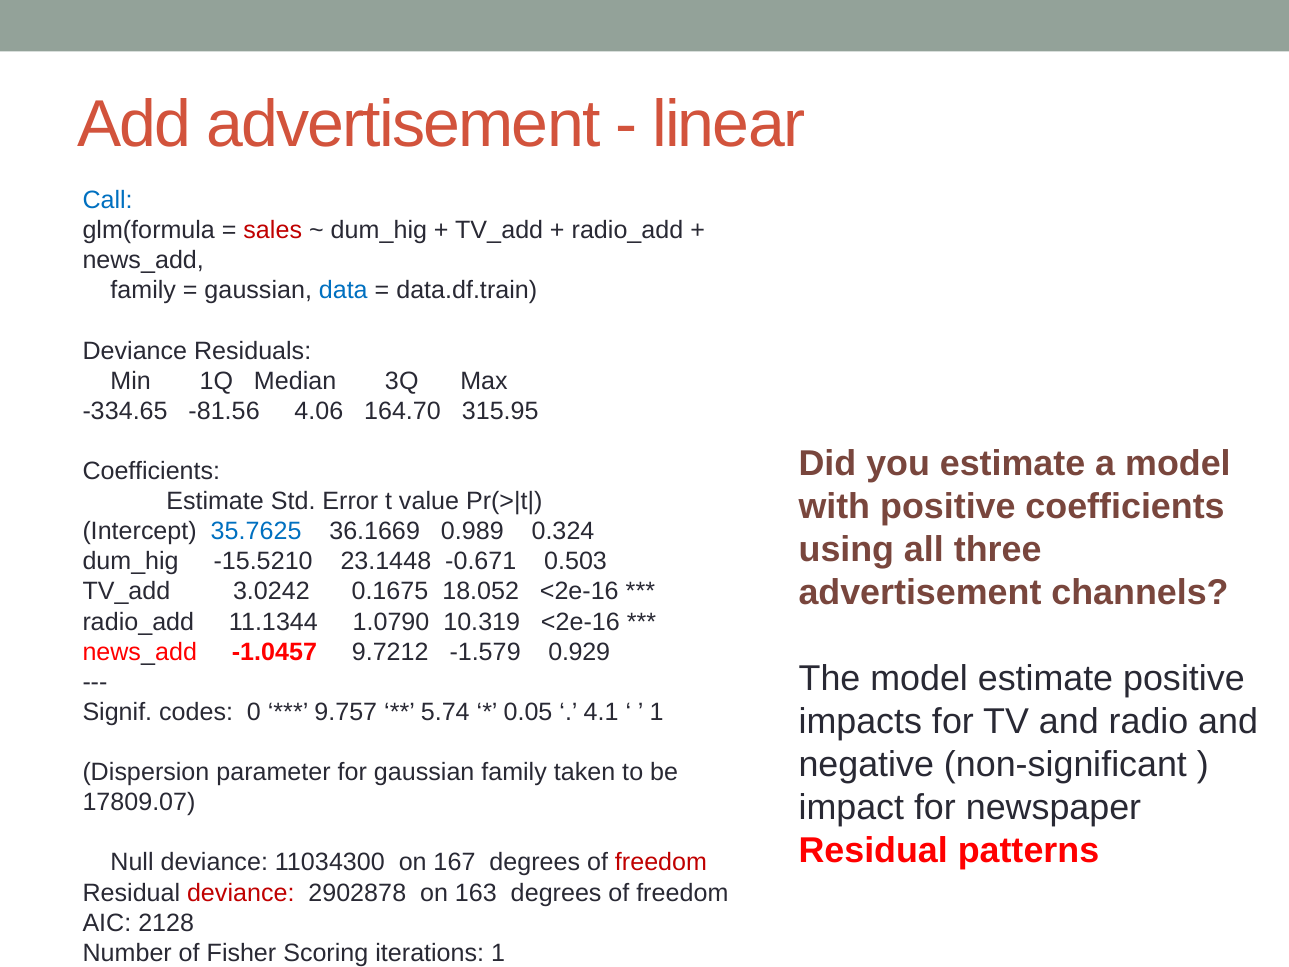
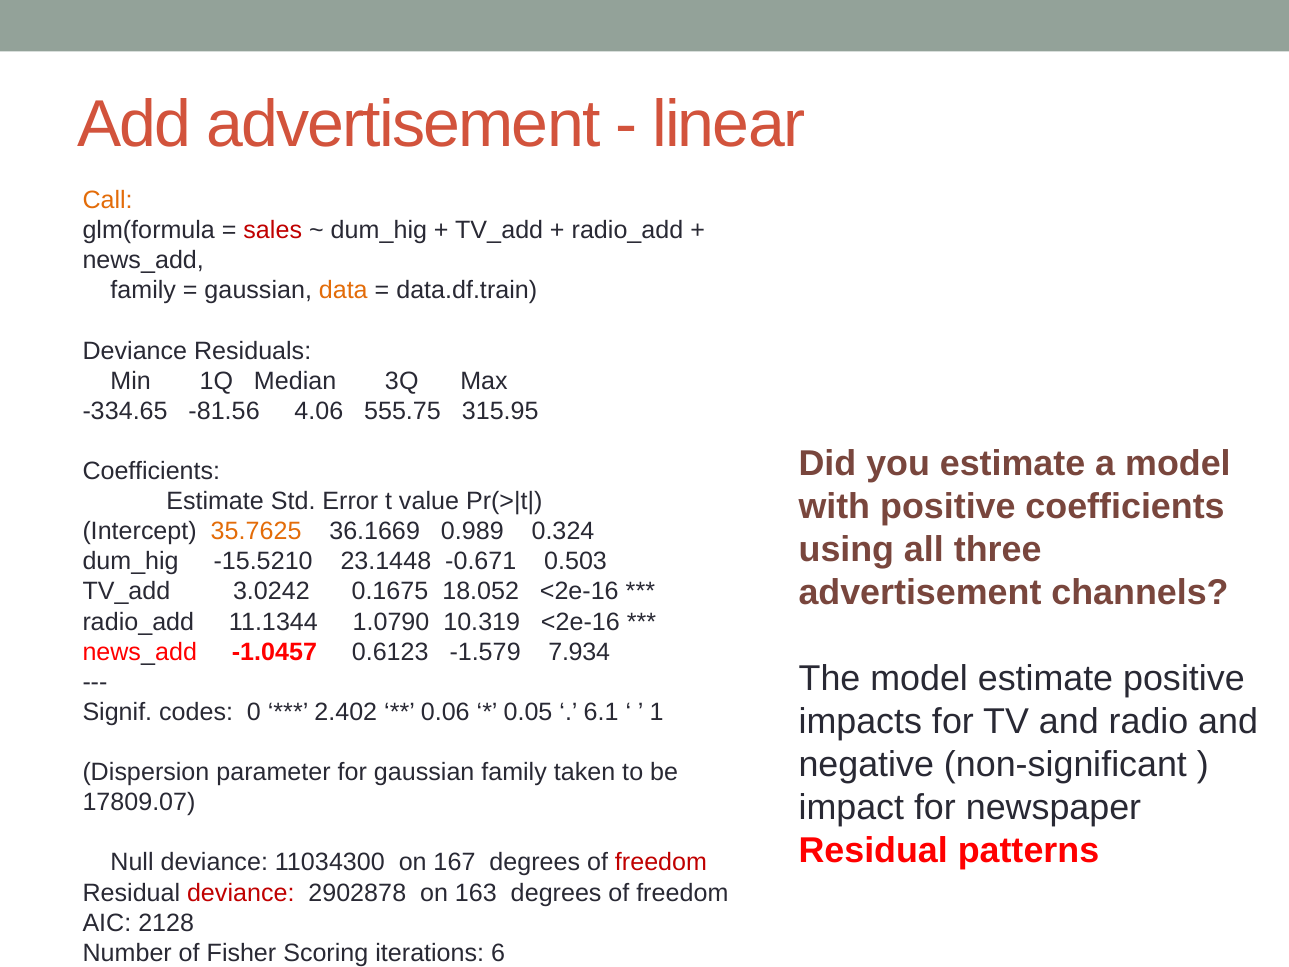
Call colour: blue -> orange (108, 200)
data colour: blue -> orange (343, 291)
164.70: 164.70 -> 555.75 (402, 411)
35.7625 colour: blue -> orange (256, 531)
9.7212: 9.7212 -> 0.6123 (390, 652)
0.929: 0.929 -> 7.934 (579, 652)
9.757: 9.757 -> 2.402 (346, 712)
5.74: 5.74 -> 0.06 (445, 712)
4.1: 4.1 -> 6.1 (601, 712)
iterations 1: 1 -> 6 (498, 953)
